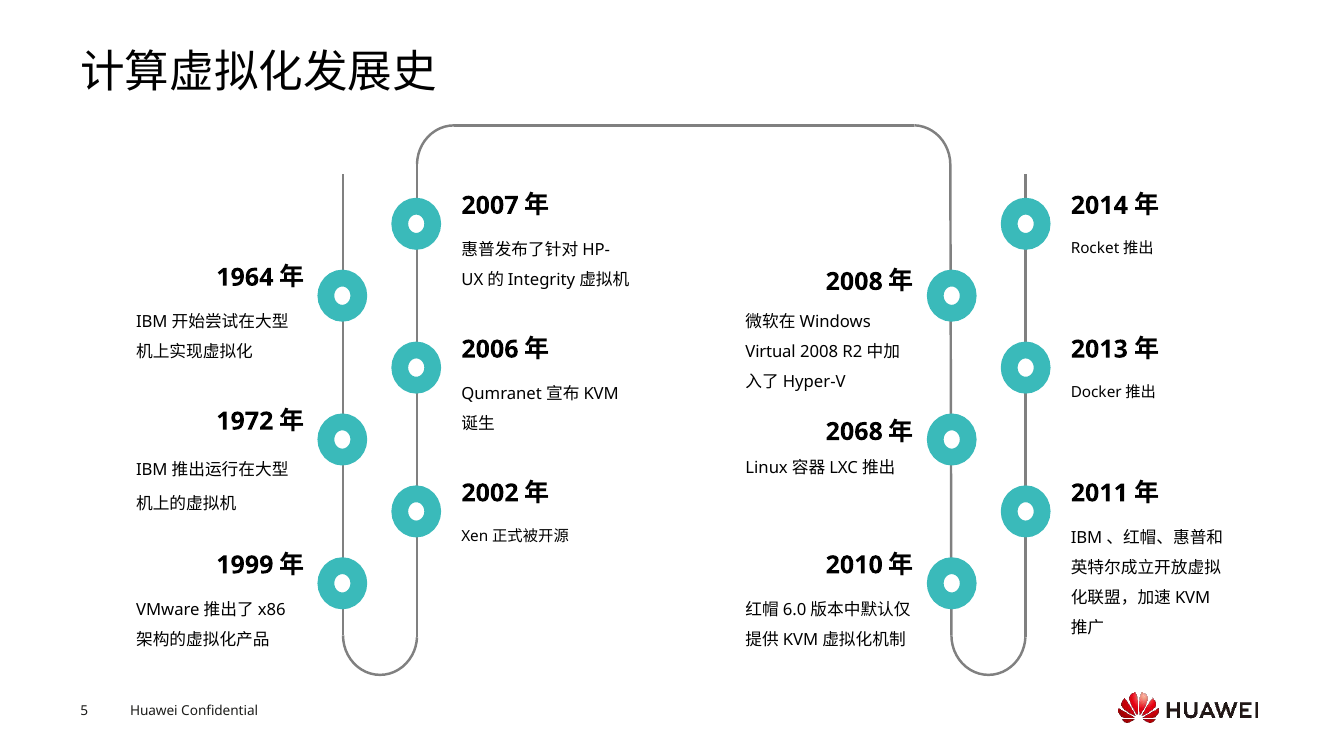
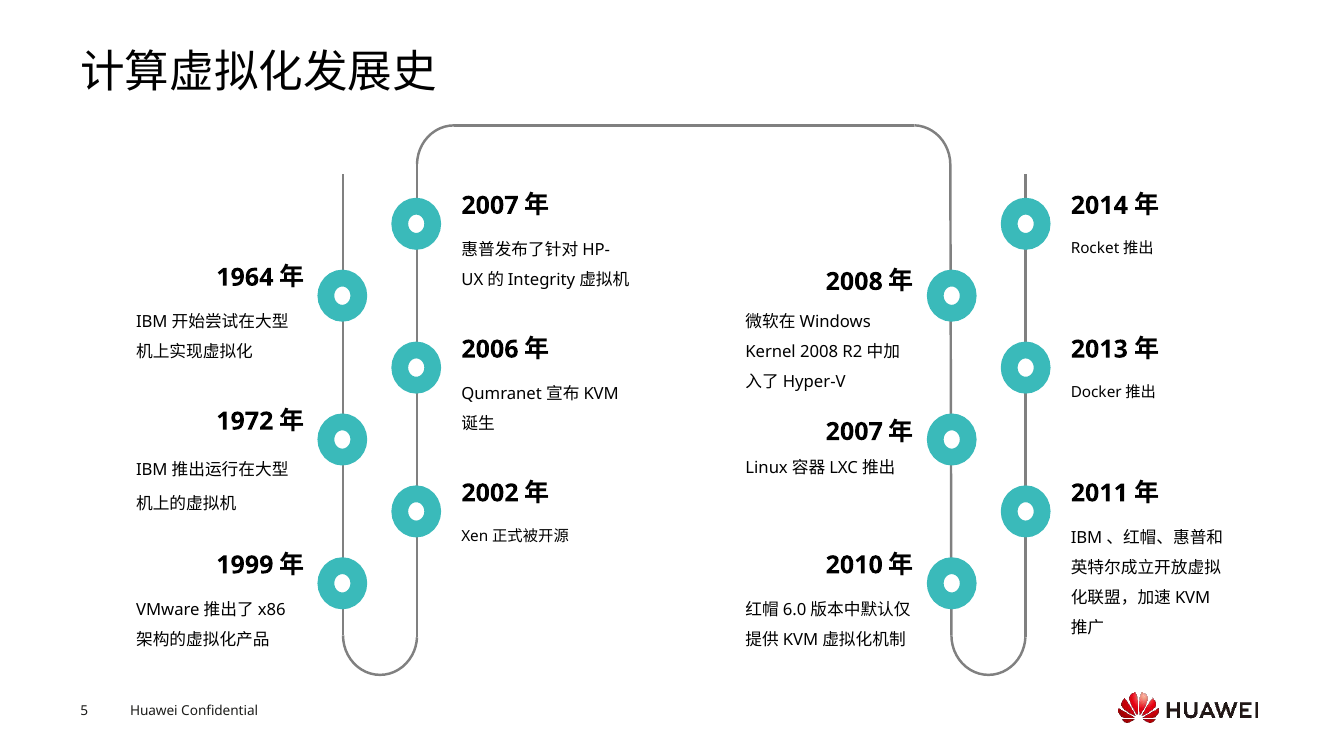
Virtual: Virtual -> Kernel (771, 352)
2068: 2068 -> 2007 (854, 432)
